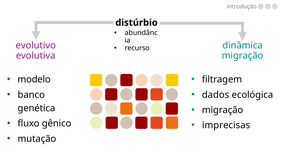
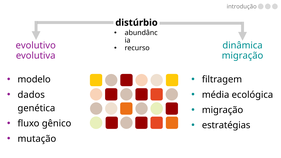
banco: banco -> dados (31, 95)
dados: dados -> média (216, 95)
imprecisas: imprecisas -> estratégias (226, 125)
